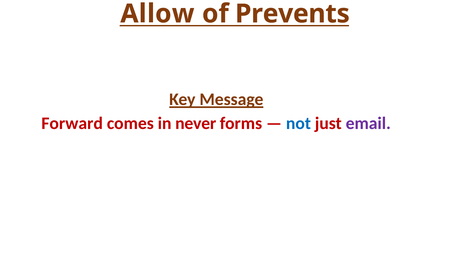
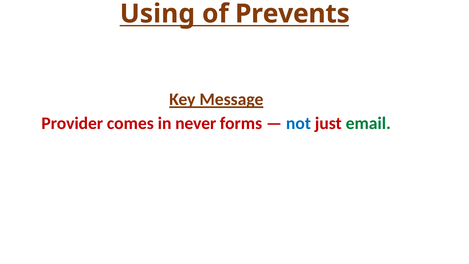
Allow: Allow -> Using (157, 14)
Forward: Forward -> Provider (72, 123)
email colour: purple -> green (368, 123)
